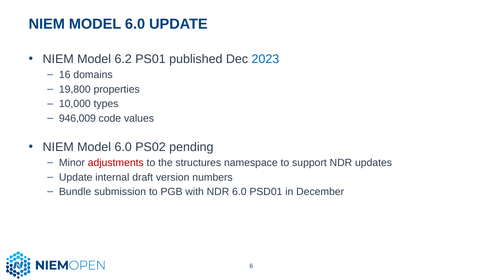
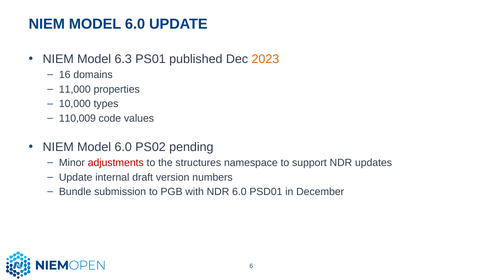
6.2: 6.2 -> 6.3 (123, 59)
2023 colour: blue -> orange (265, 59)
19,800: 19,800 -> 11,000 (75, 89)
946,009: 946,009 -> 110,009 (77, 118)
